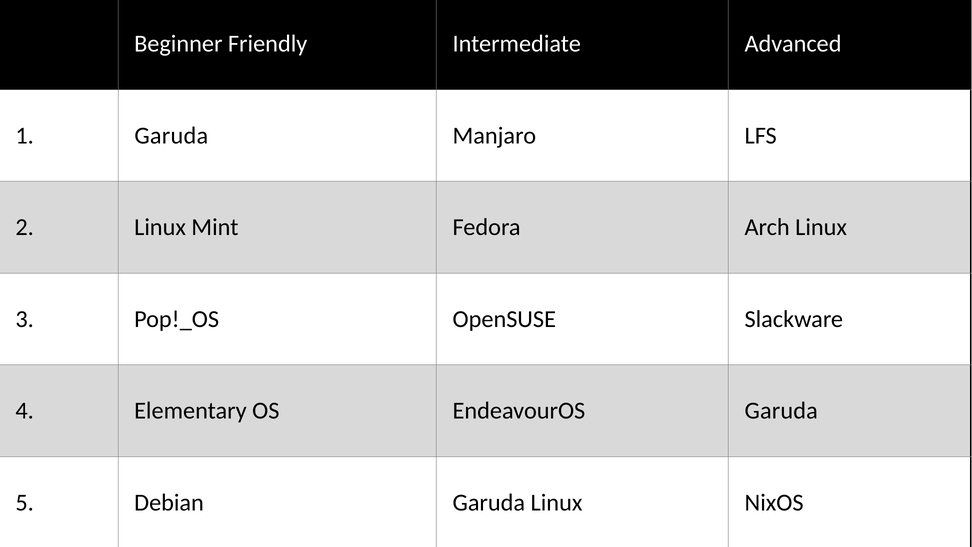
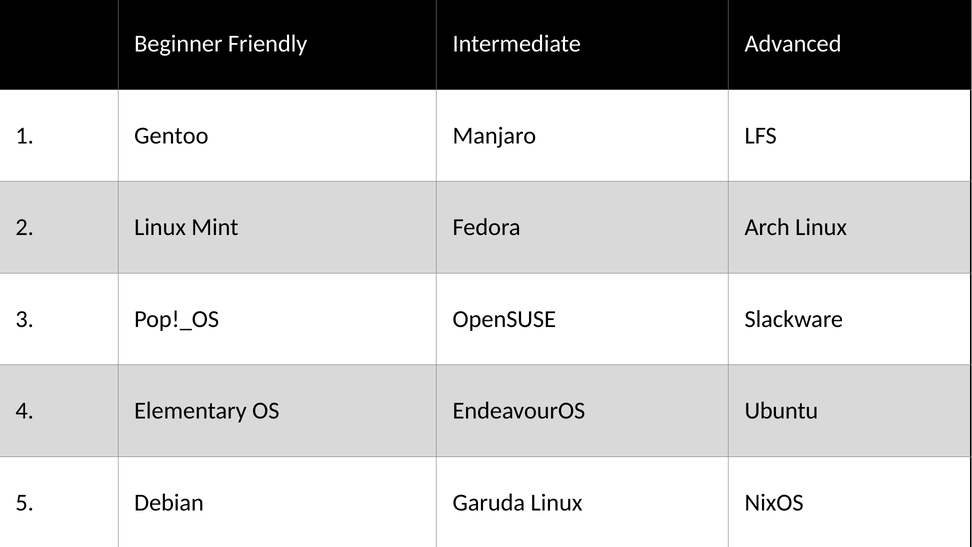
1 Garuda: Garuda -> Gentoo (171, 136)
EndeavourOS Garuda: Garuda -> Ubuntu (781, 411)
